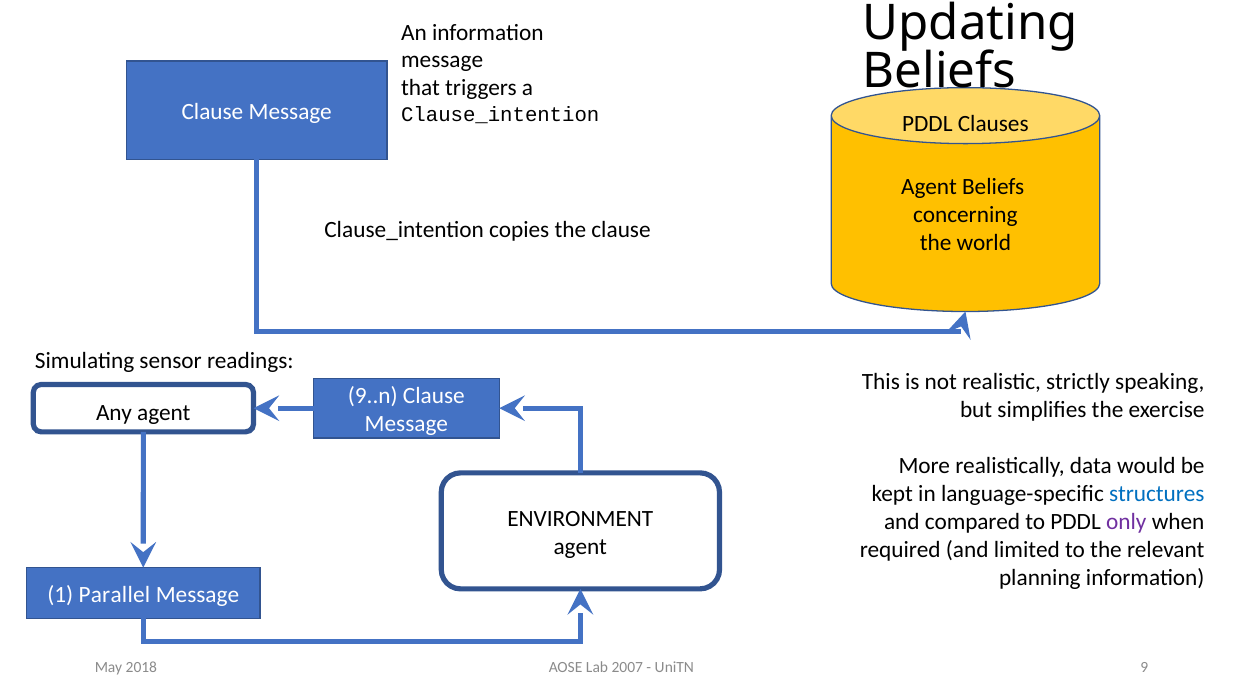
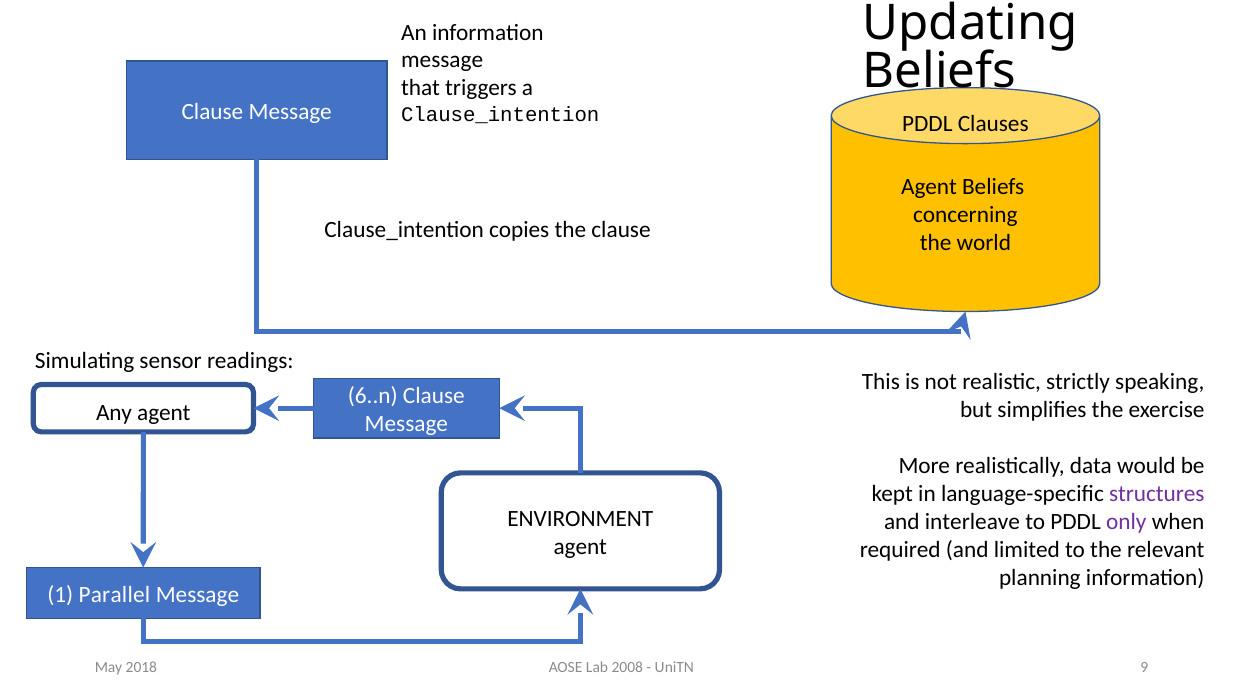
9..n: 9..n -> 6..n (373, 396)
structures colour: blue -> purple (1157, 494)
compared: compared -> interleave (972, 522)
2007: 2007 -> 2008 (627, 668)
